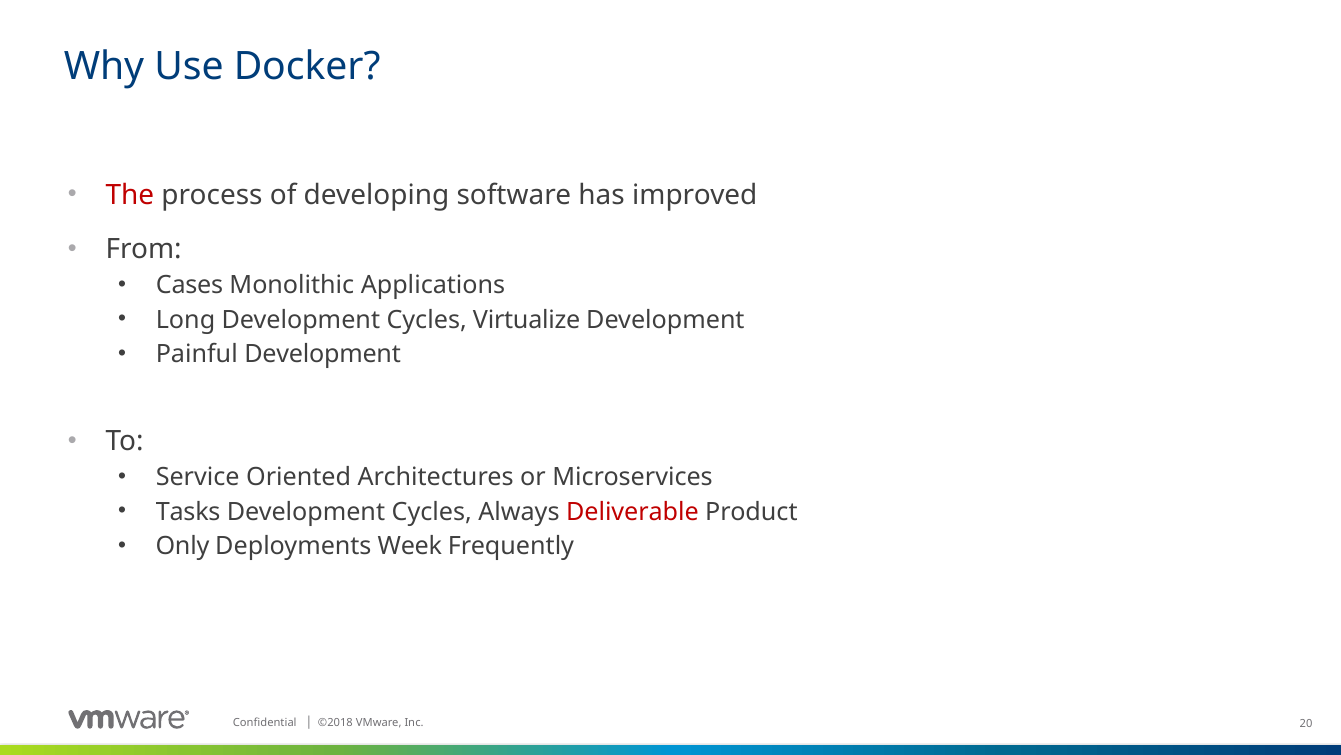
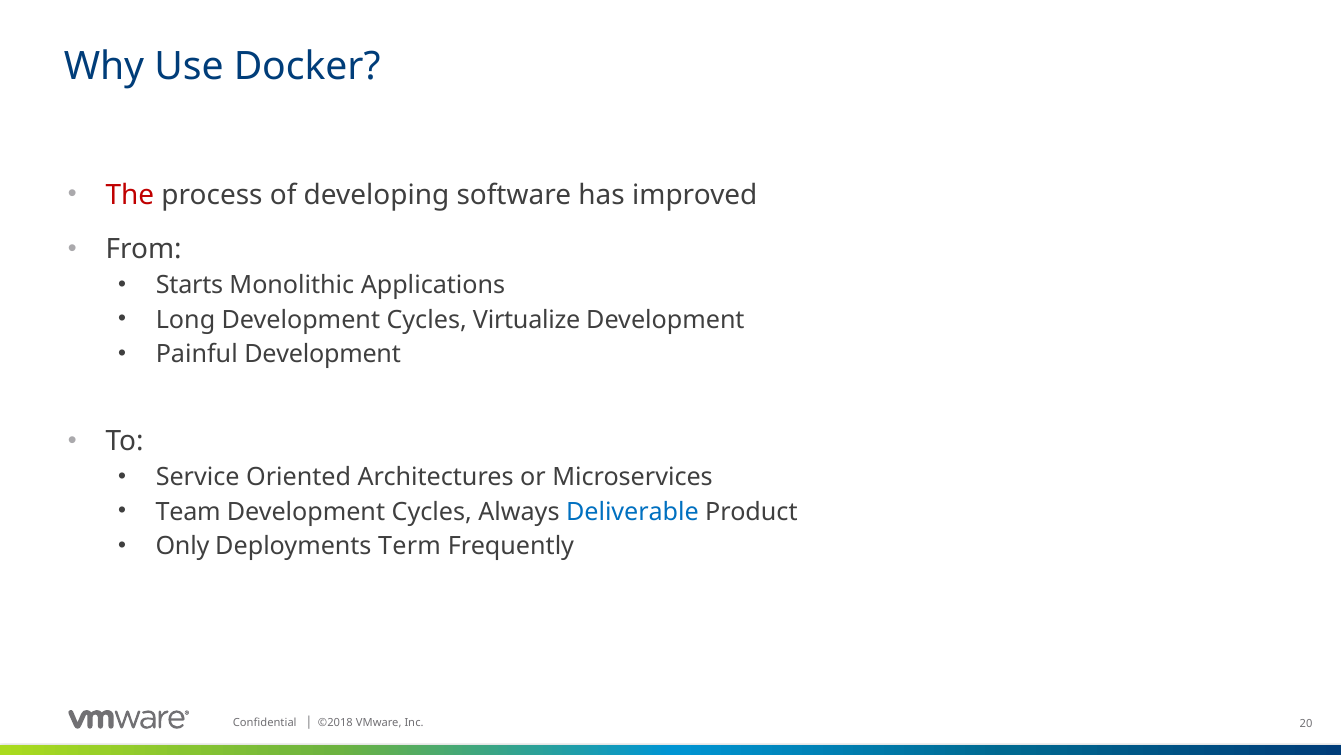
Cases: Cases -> Starts (190, 285)
Tasks: Tasks -> Team (188, 512)
Deliverable colour: red -> blue (632, 512)
Week: Week -> Term (410, 546)
